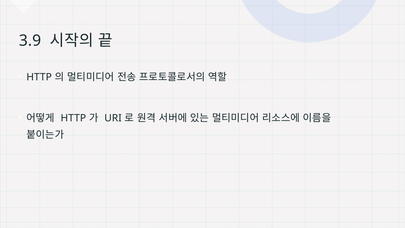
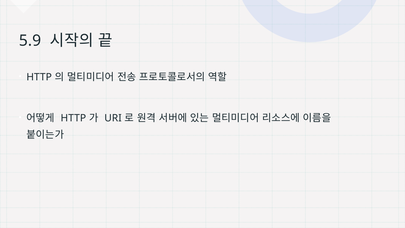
3.9: 3.9 -> 5.9 (30, 41)
